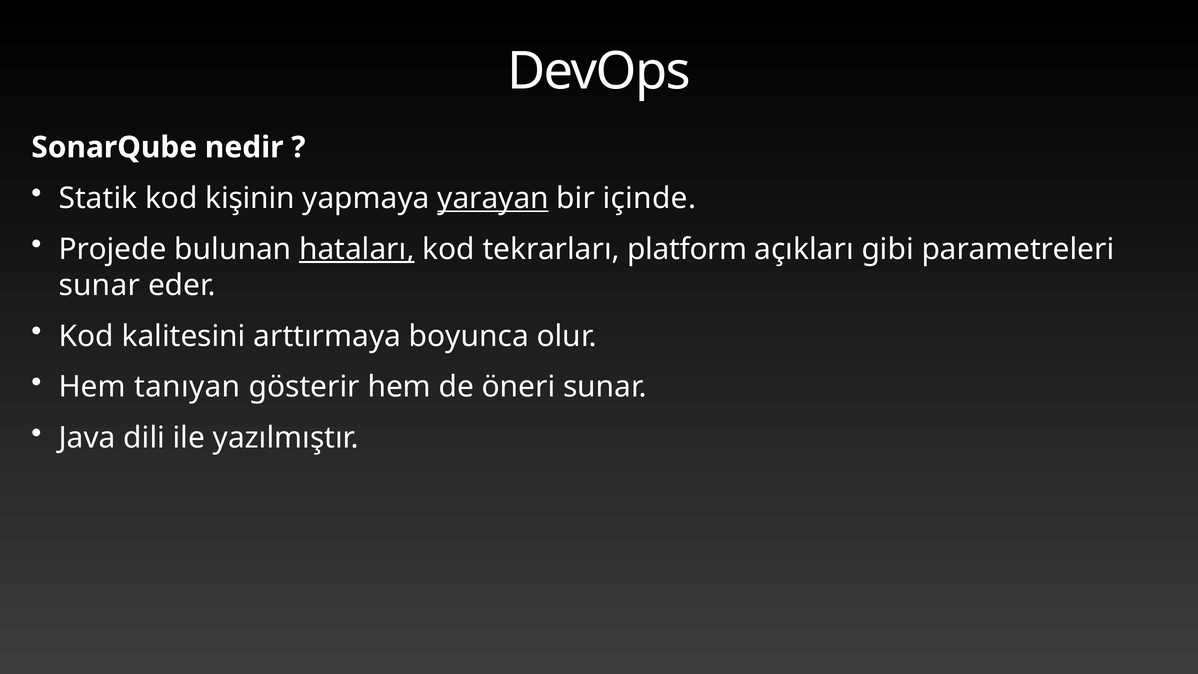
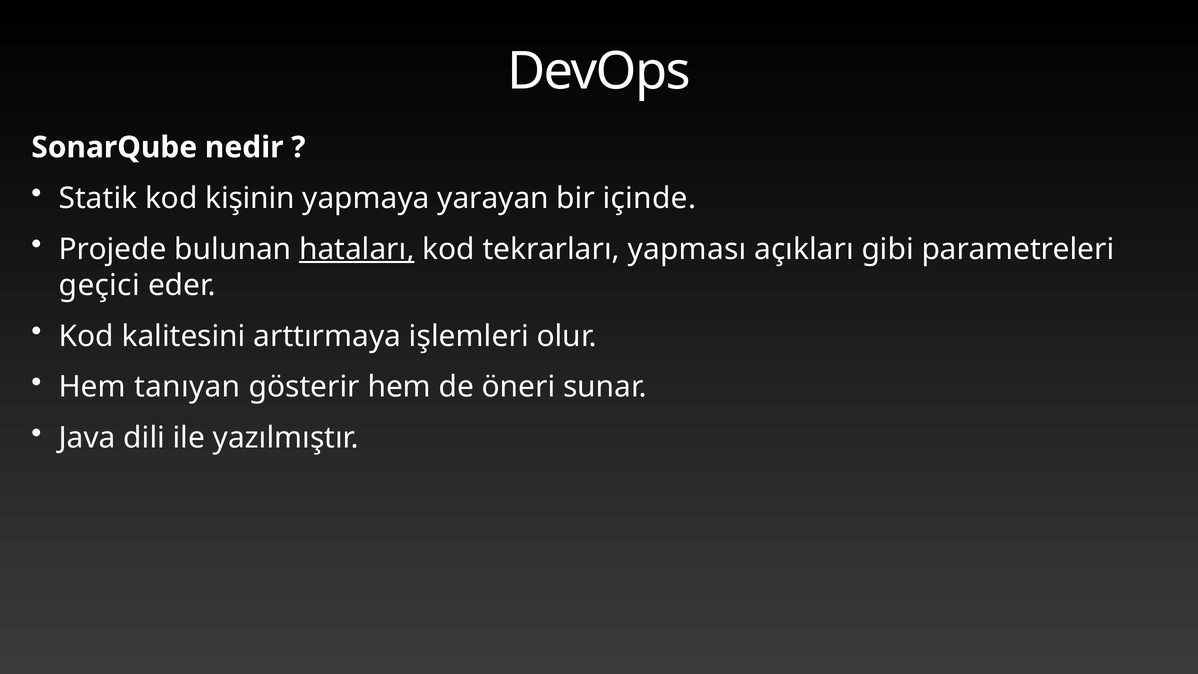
yarayan underline: present -> none (493, 198)
platform: platform -> yapması (687, 249)
sunar: sunar -> geçici (99, 285)
boyunca: boyunca -> işlemleri (469, 336)
